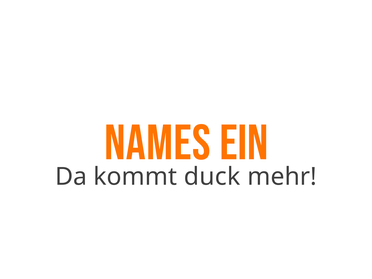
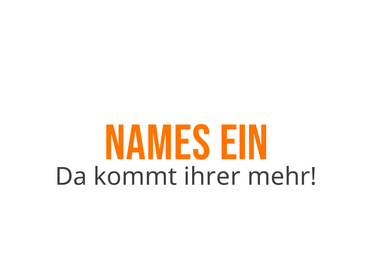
duck: duck -> ihrer (212, 177)
